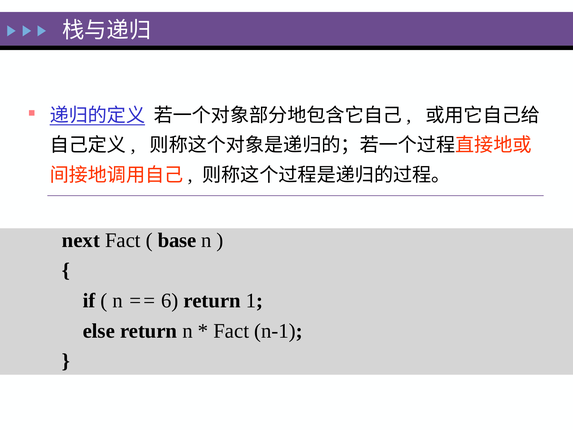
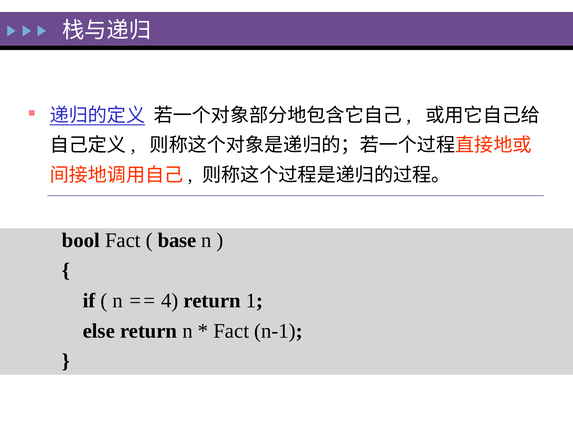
next: next -> bool (81, 240)
6: 6 -> 4 (170, 300)
